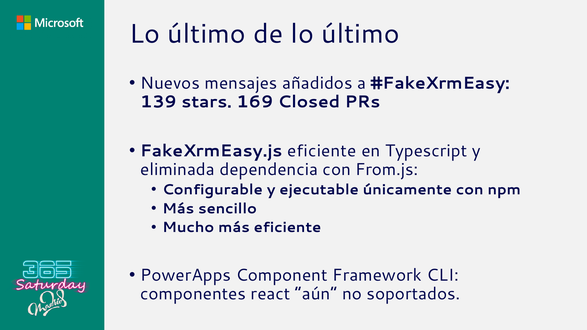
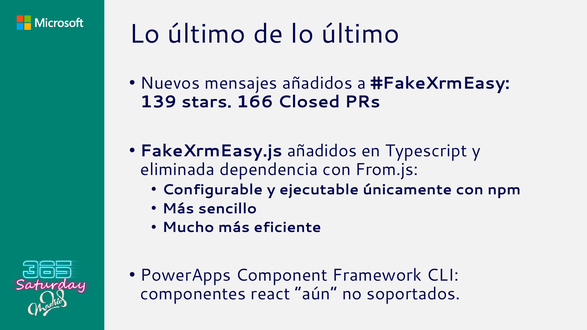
169: 169 -> 166 (255, 102)
FakeXrmEasy.js eficiente: eficiente -> añadidos (322, 151)
